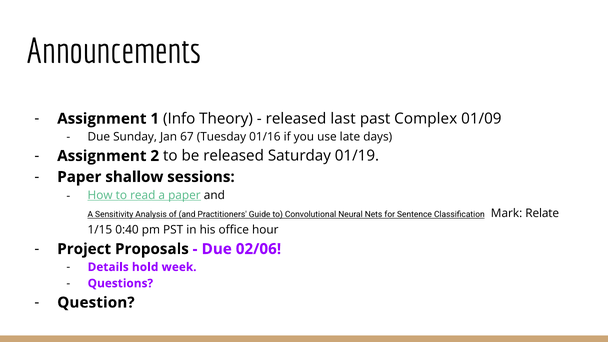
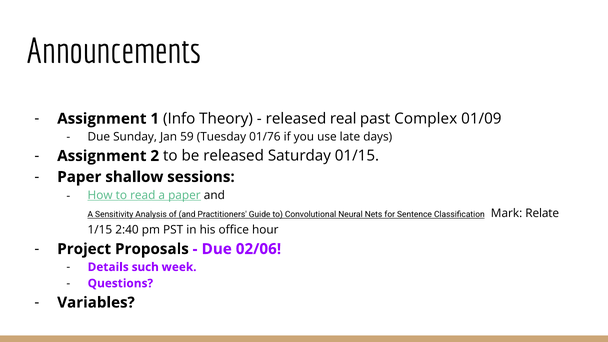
last: last -> real (343, 119)
67: 67 -> 59 (187, 137)
01/16: 01/16 -> 01/76 (265, 137)
01/19: 01/19 -> 01/15 (357, 156)
0:40: 0:40 -> 2:40 (127, 230)
hold: hold -> such (145, 267)
Question: Question -> Variables (96, 303)
